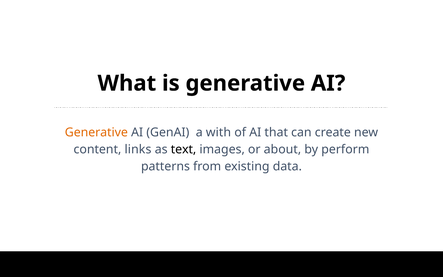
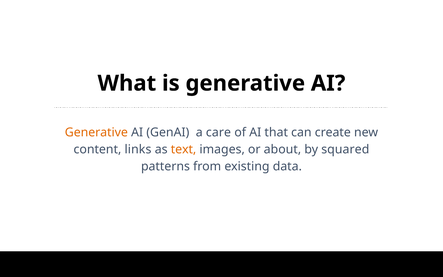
with: with -> care (218, 132)
text colour: black -> orange (184, 149)
perform: perform -> squared (345, 149)
